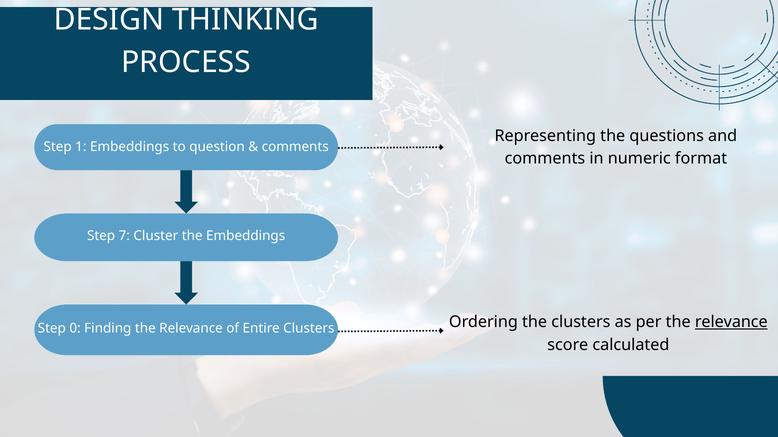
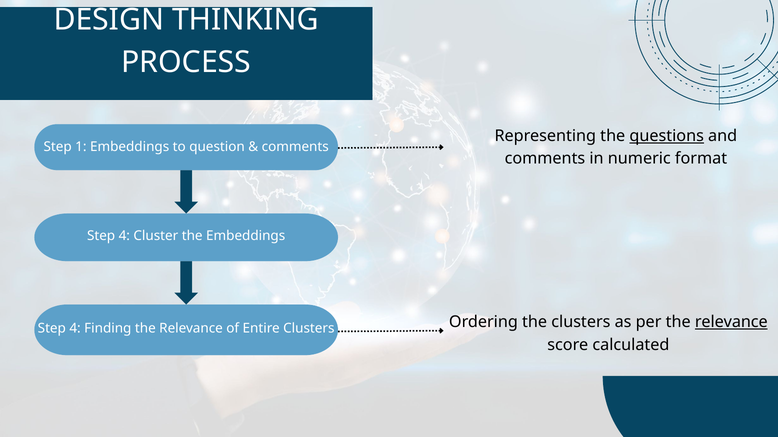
questions underline: none -> present (667, 136)
7: 7 -> 4 (124, 236)
0: 0 -> 4 (75, 329)
